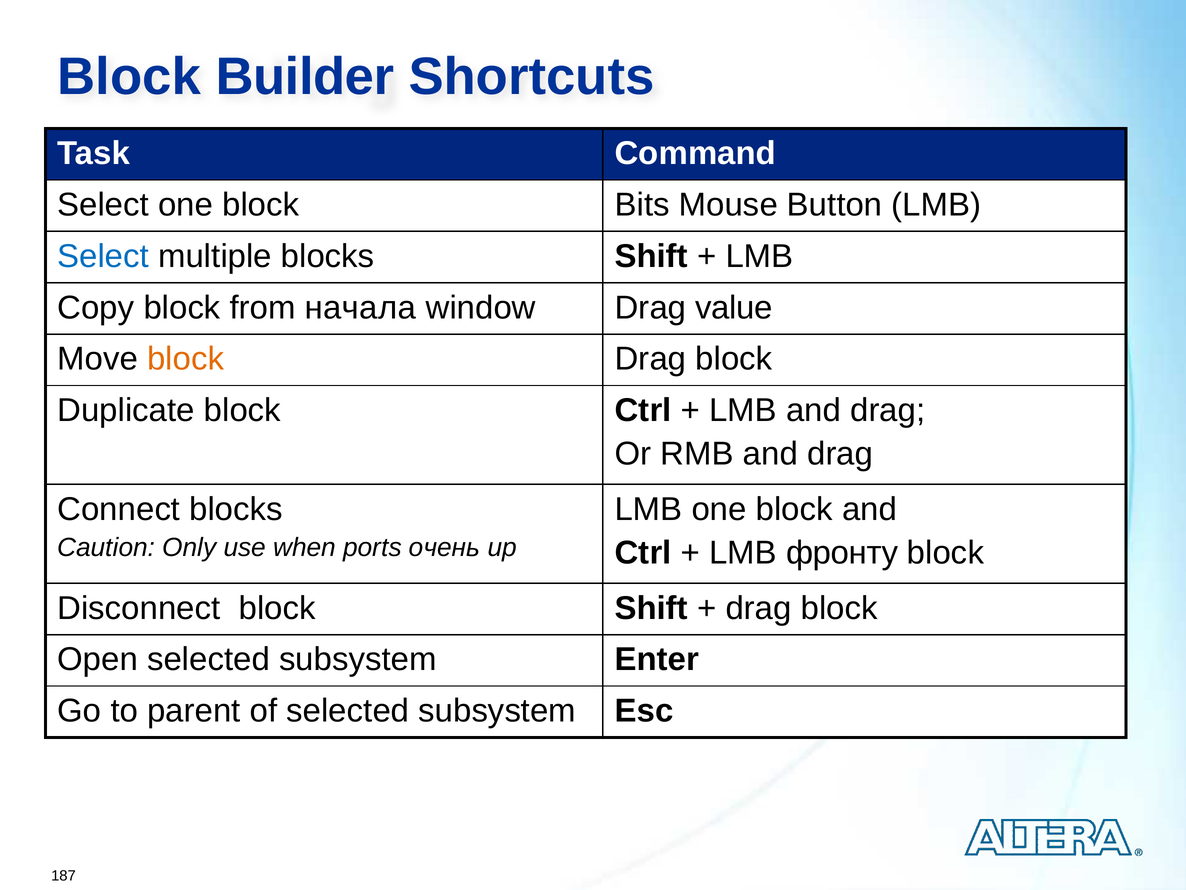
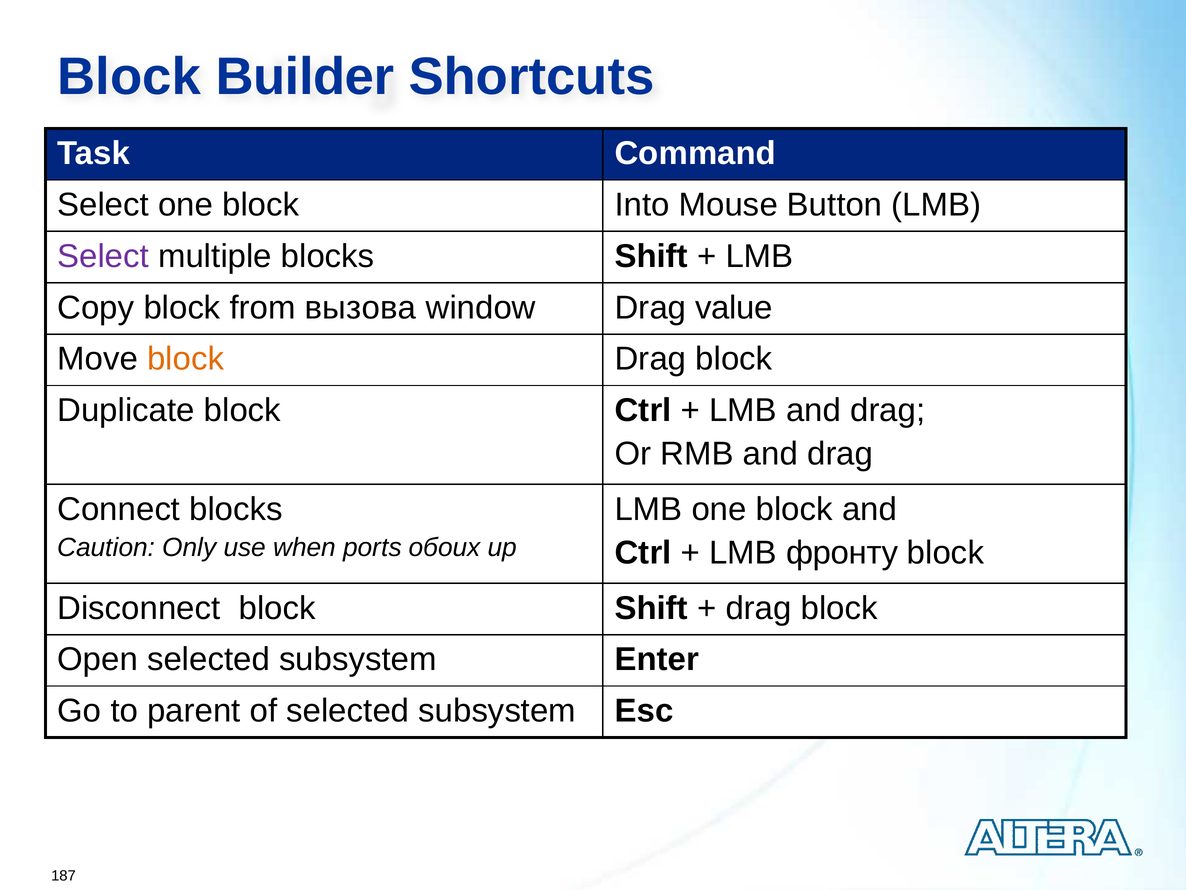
Bits: Bits -> Into (642, 205)
Select colour: blue -> purple (103, 256)
начала: начала -> вызова (360, 307)
очень: очень -> обоих (445, 547)
